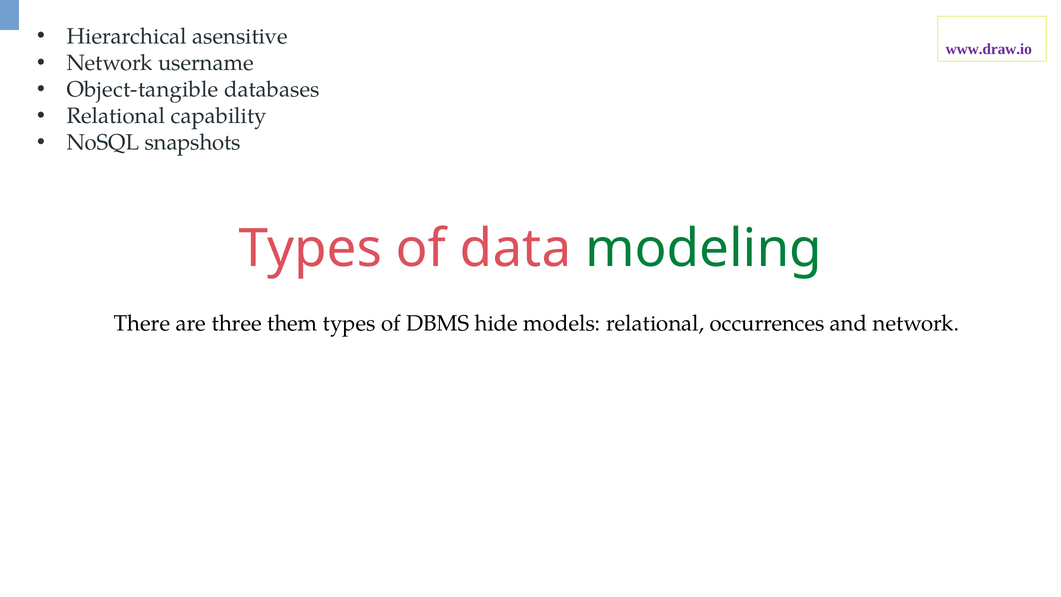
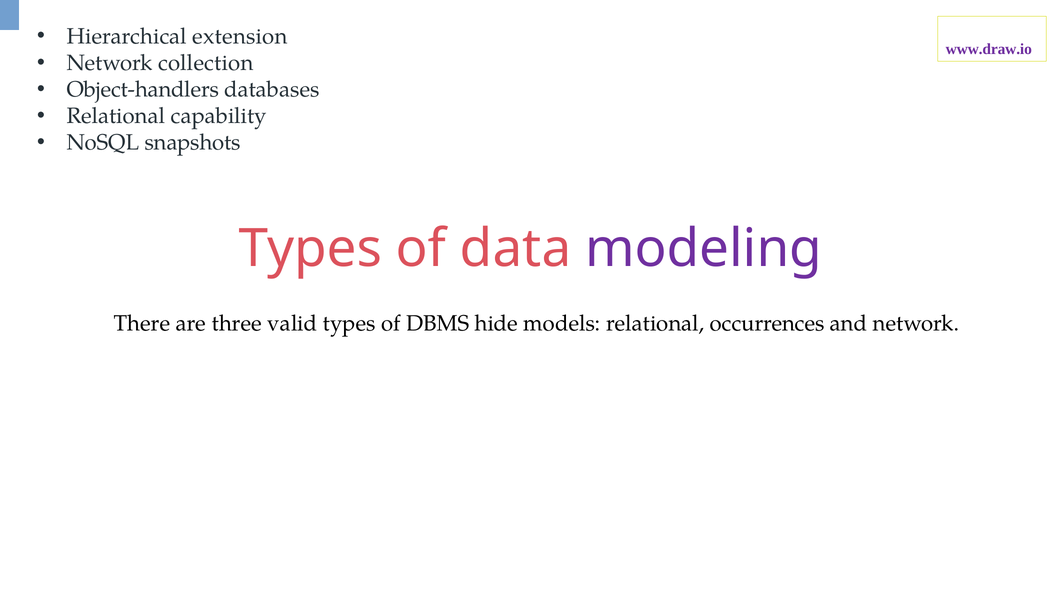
asensitive: asensitive -> extension (240, 36)
username: username -> collection (206, 63)
Object-tangible: Object-tangible -> Object-handlers (143, 89)
modeling colour: green -> purple (703, 249)
them: them -> valid (292, 323)
